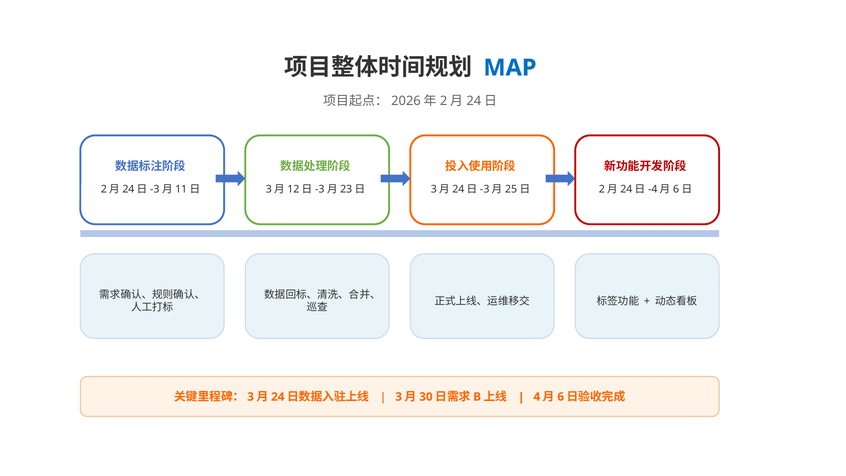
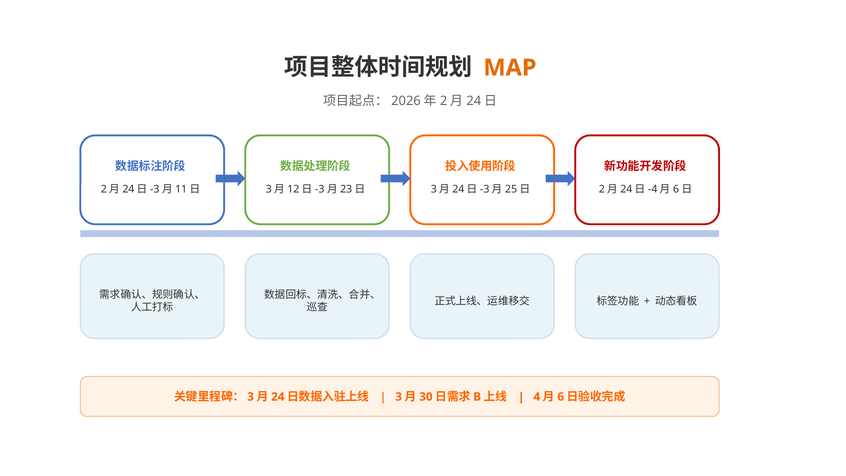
MAP colour: blue -> orange (510, 68)
